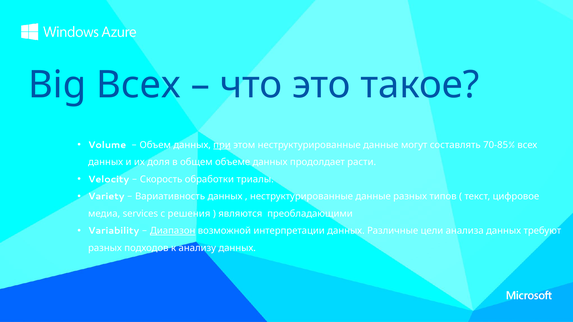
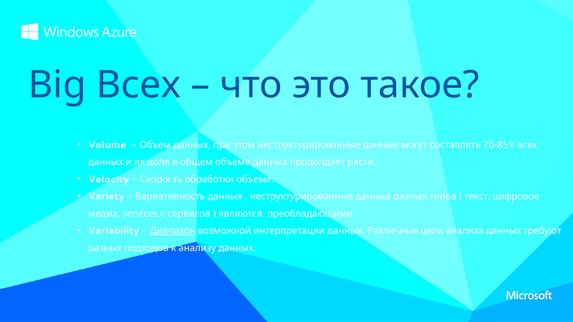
при underline: present -> none (222, 145)
обработки триалы: триалы -> объеме (255, 179)
решения: решения -> сервисов (189, 214)
